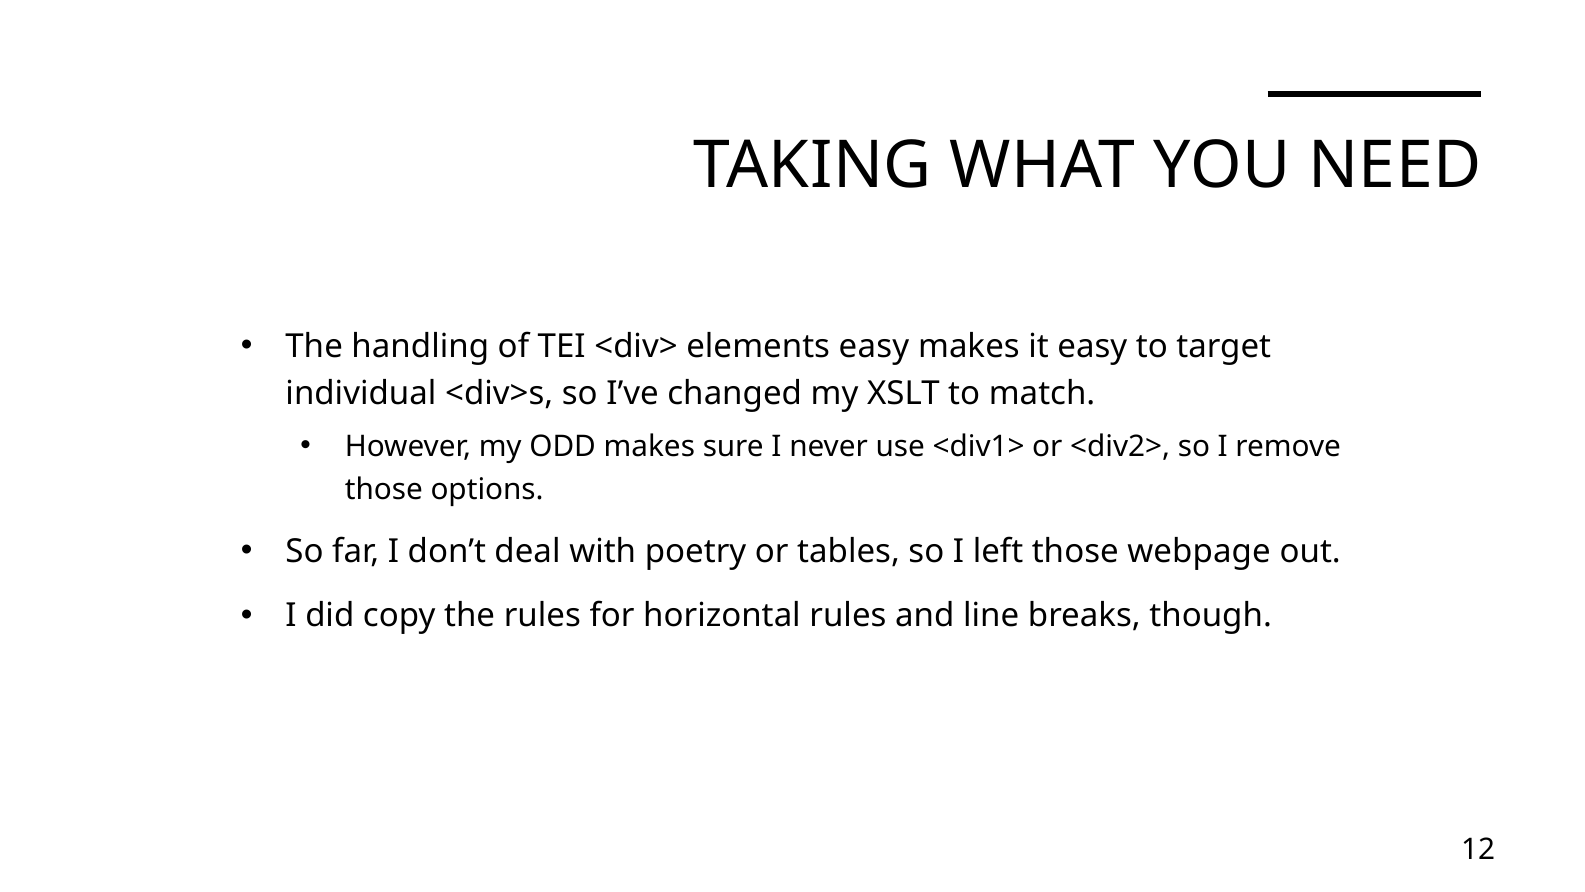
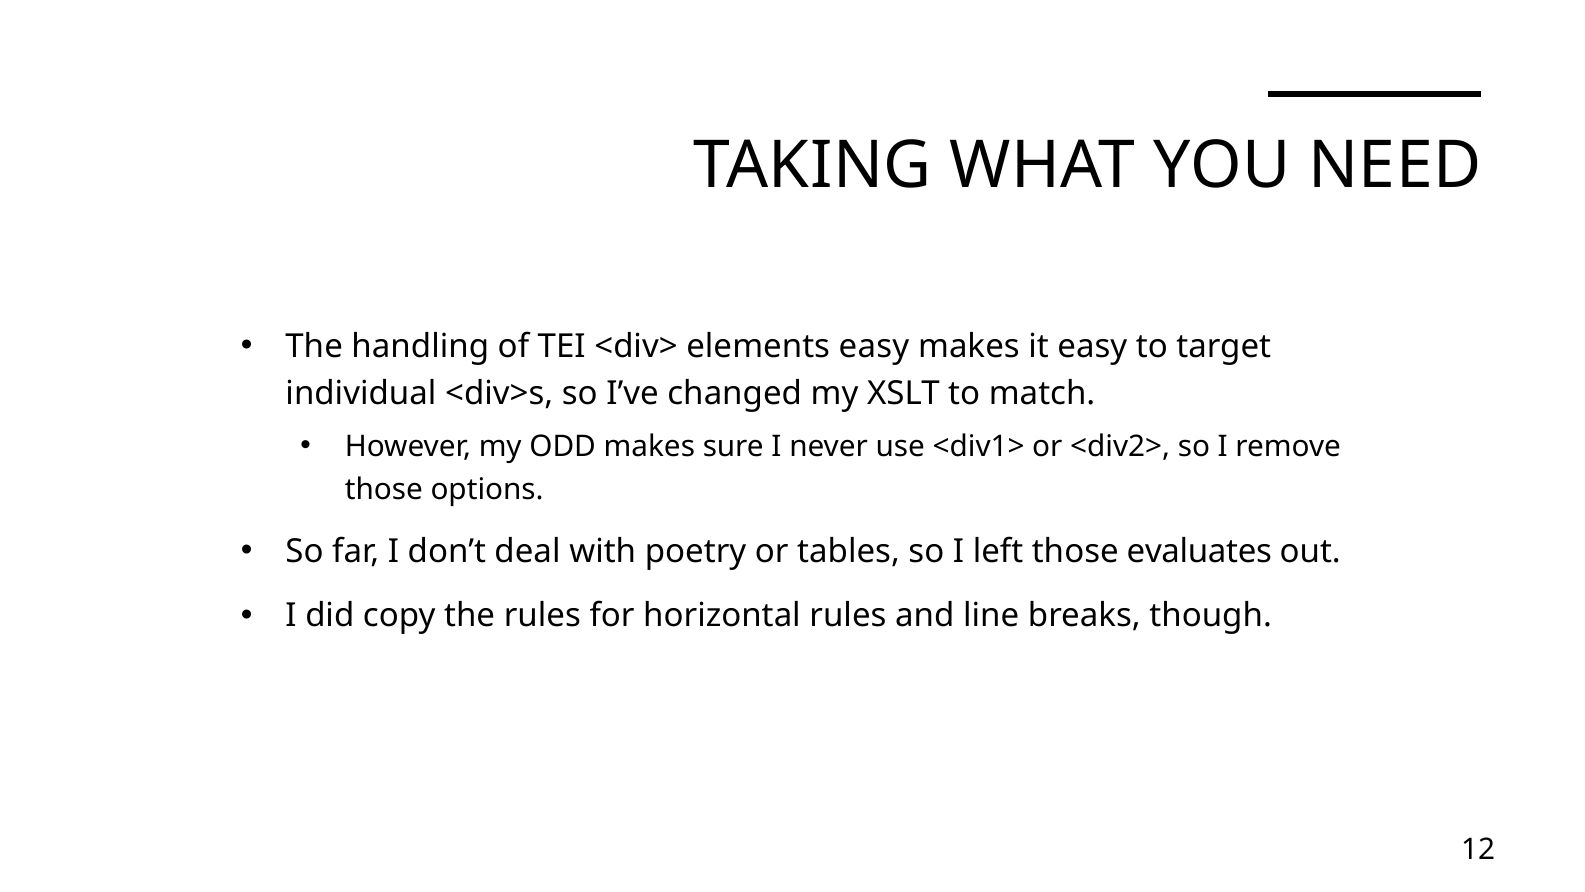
webpage: webpage -> evaluates (1199, 552)
